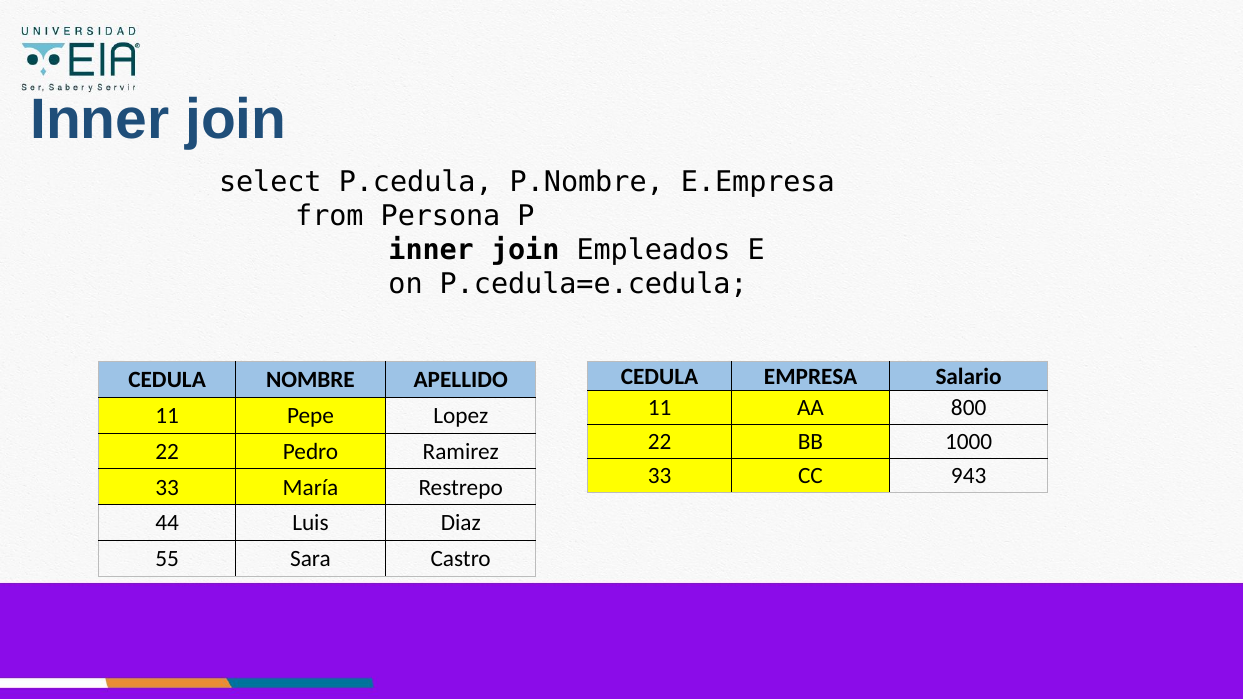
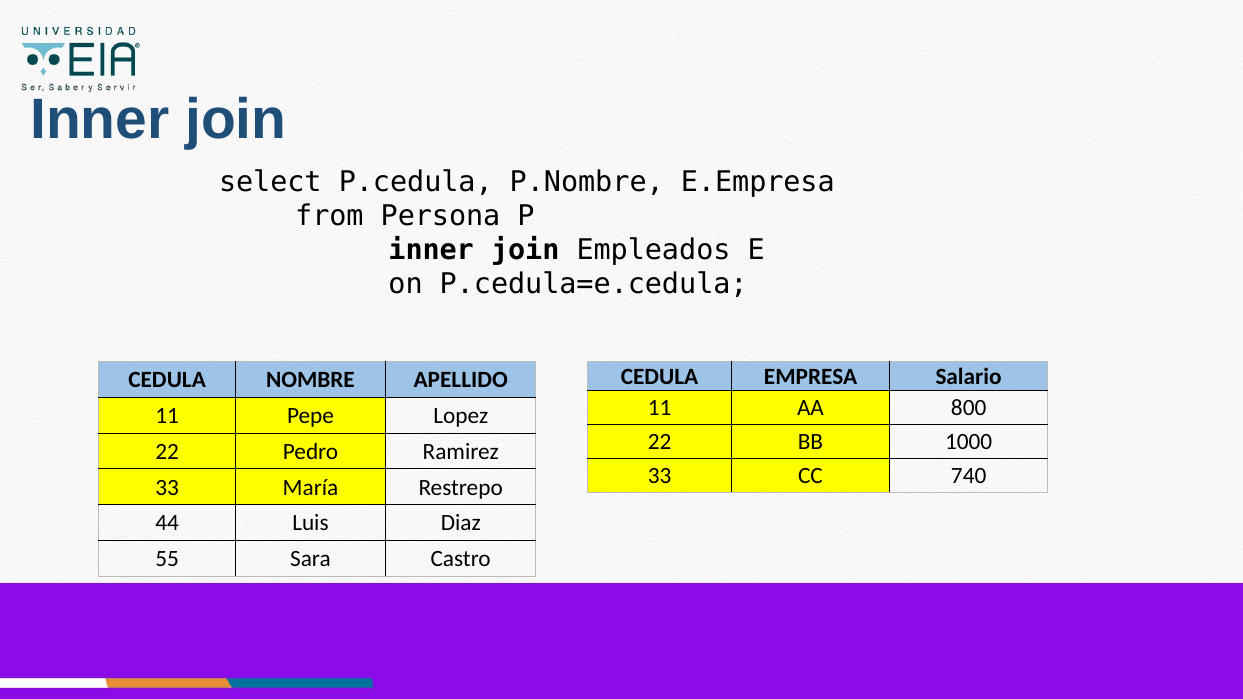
943: 943 -> 740 (969, 476)
